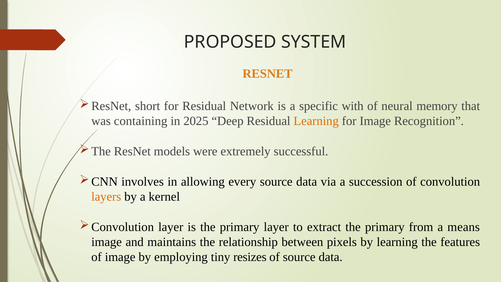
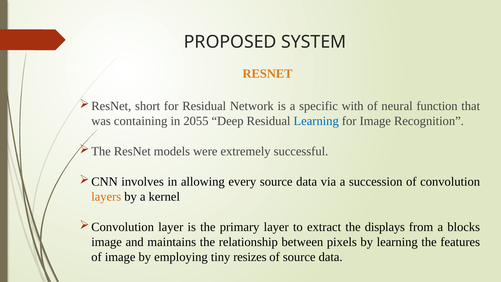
memory: memory -> function (437, 106)
2025: 2025 -> 2055 (196, 121)
Learning colour: orange -> blue (316, 121)
extract the primary: primary -> displays (385, 227)
means: means -> blocks (464, 227)
